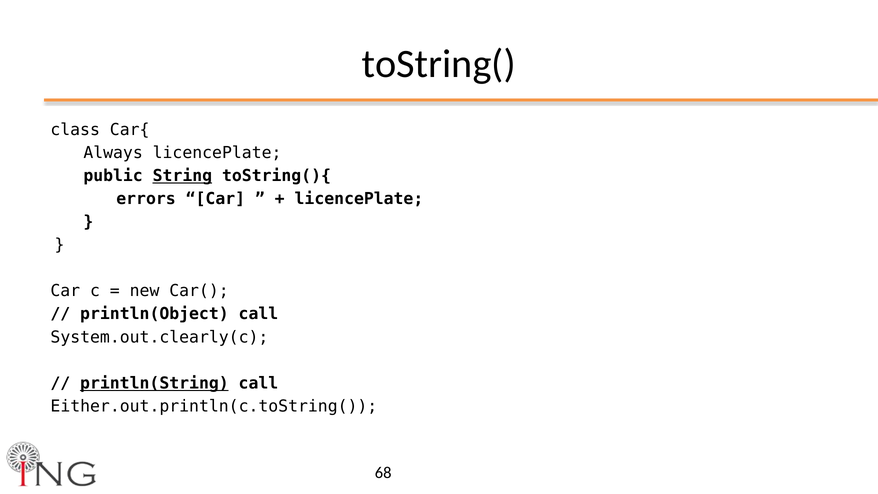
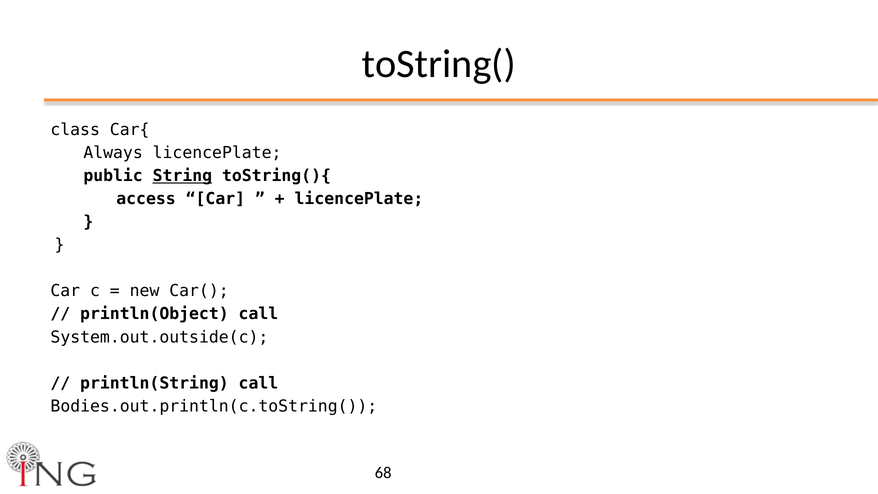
errors: errors -> access (146, 199)
System.out.clearly(c: System.out.clearly(c -> System.out.outside(c (159, 337)
println(String underline: present -> none (154, 383)
Either.out.println(c.toString(: Either.out.println(c.toString( -> Bodies.out.println(c.toString( (214, 406)
